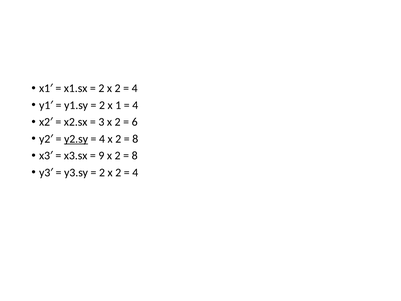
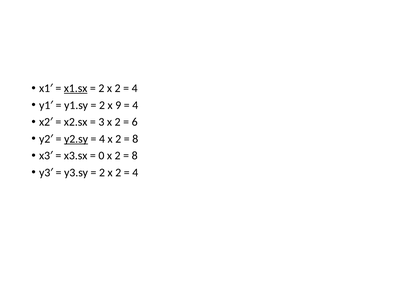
x1.sx underline: none -> present (76, 88)
1: 1 -> 9 (118, 105)
9: 9 -> 0 (101, 156)
